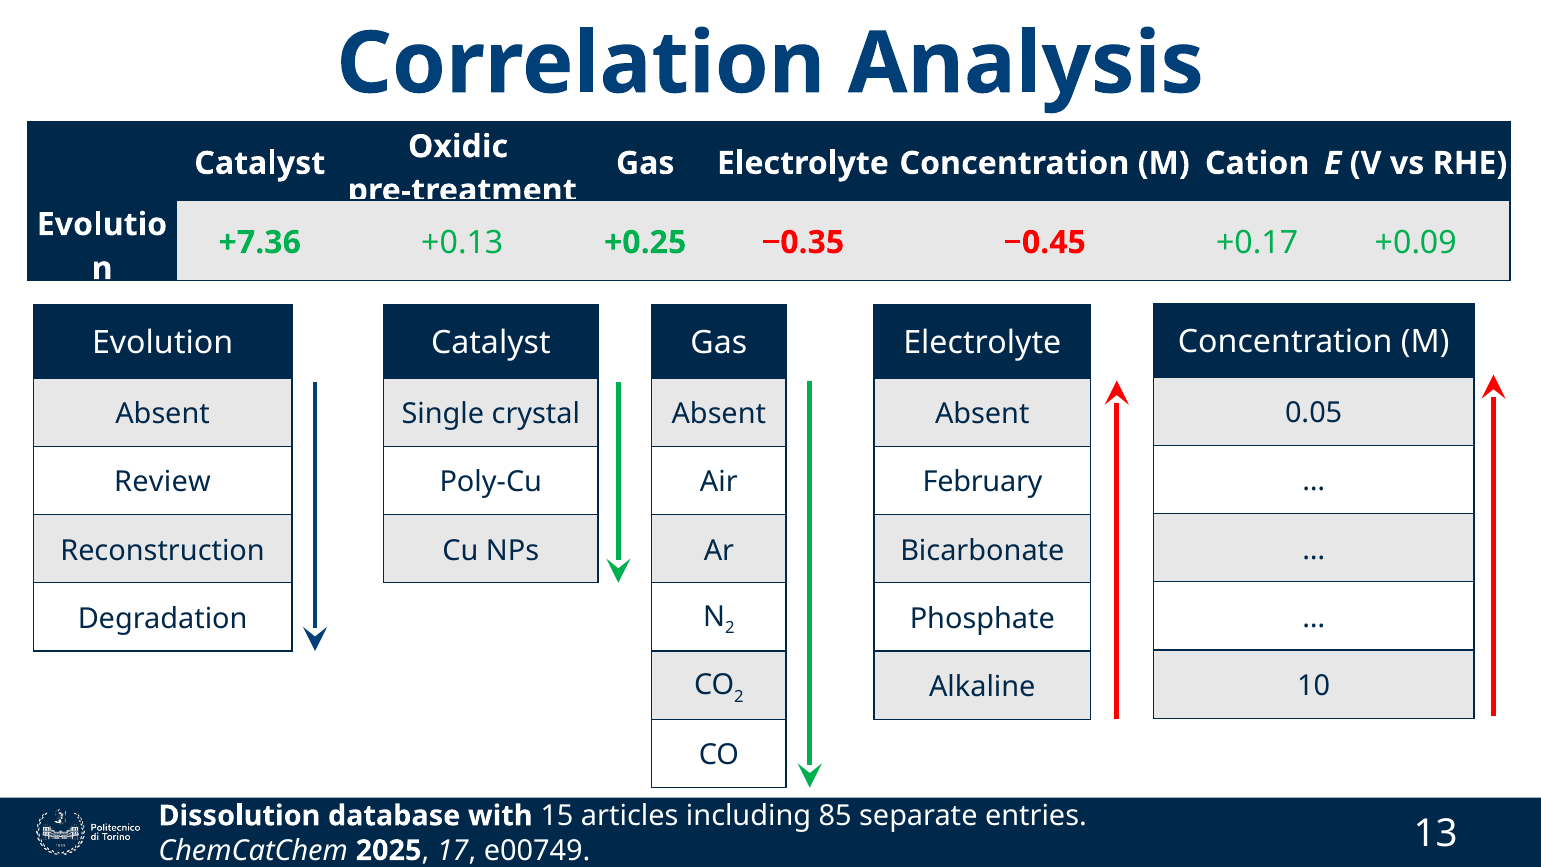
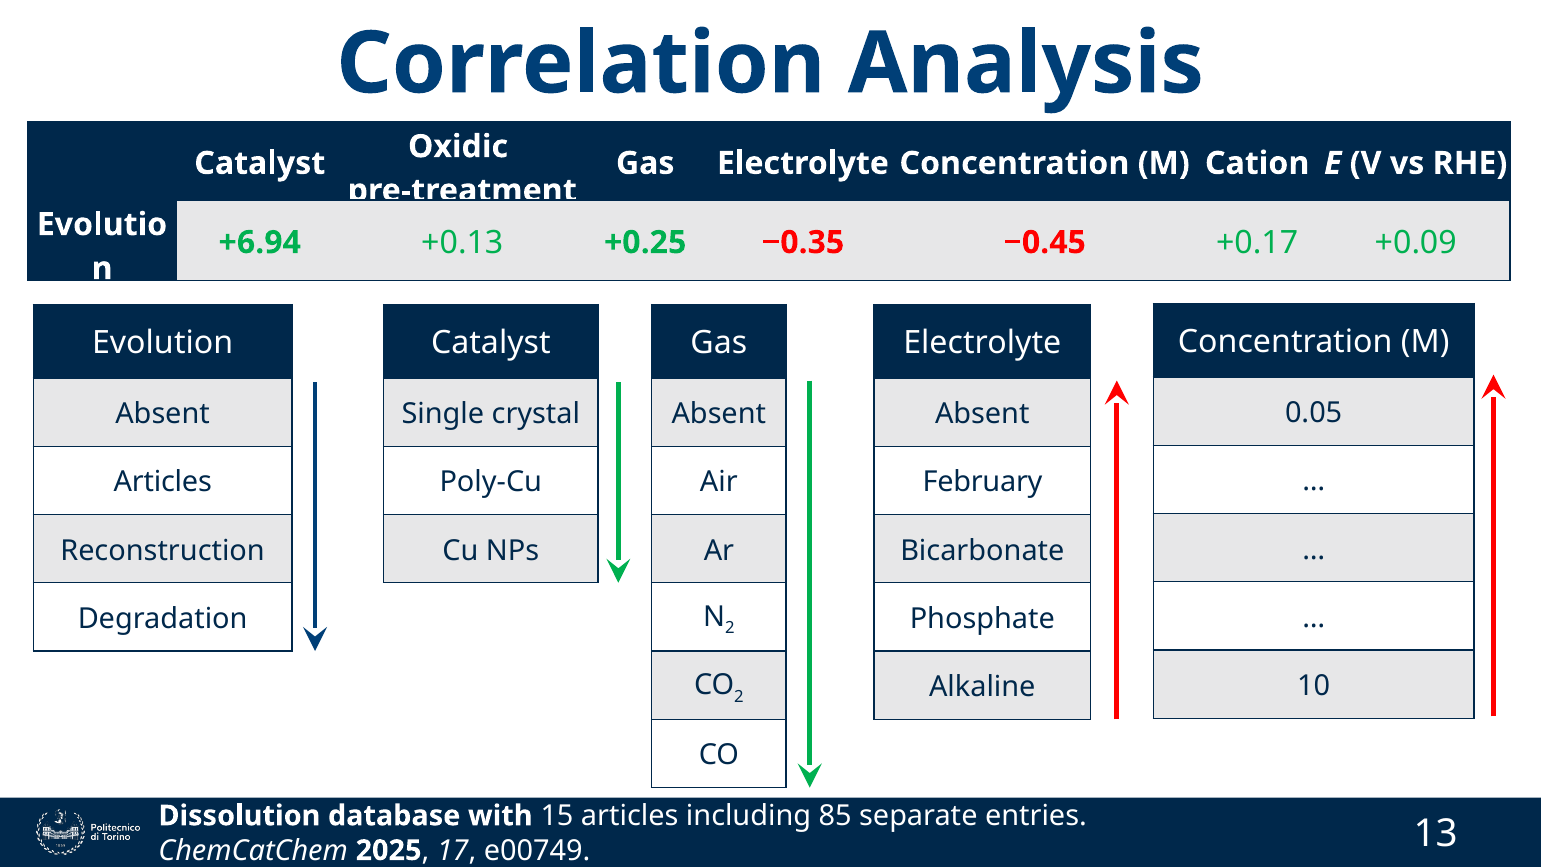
+7.36: +7.36 -> +6.94 (260, 242)
Review: Review -> Articles (163, 482)
